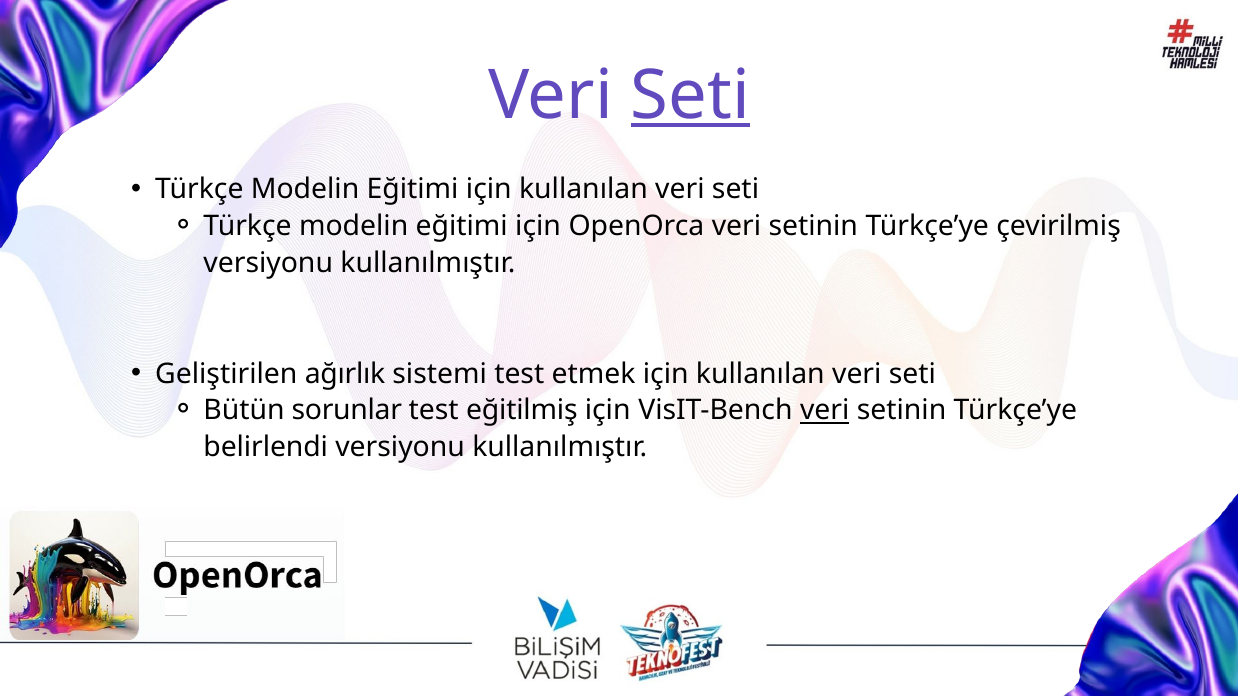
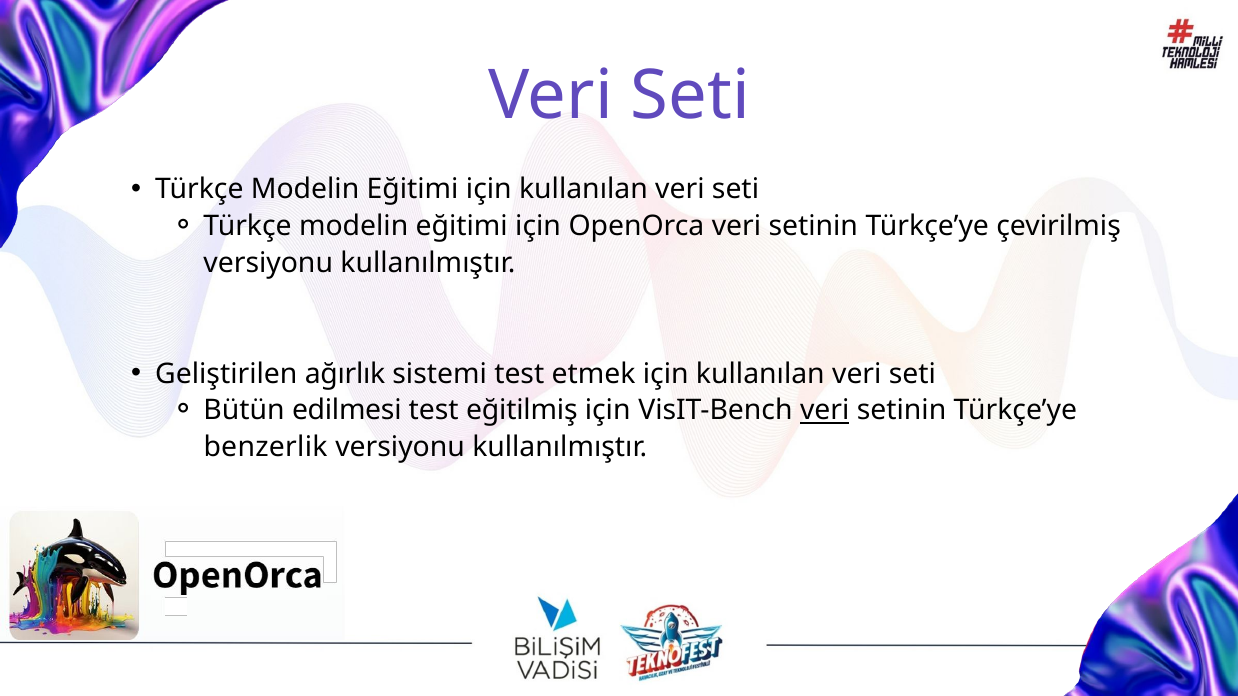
Seti underline: present -> none (690, 96)
sorunlar: sorunlar -> edilmesi (347, 411)
belirlendi: belirlendi -> benzerlik (266, 448)
